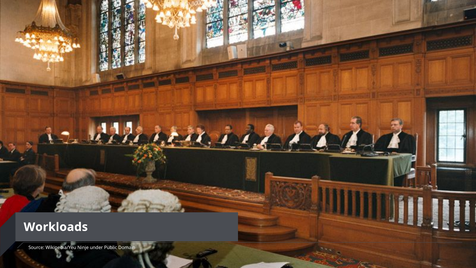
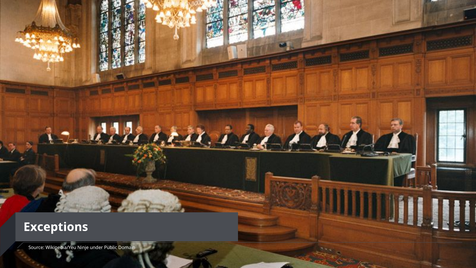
Workloads: Workloads -> Exceptions (56, 227)
